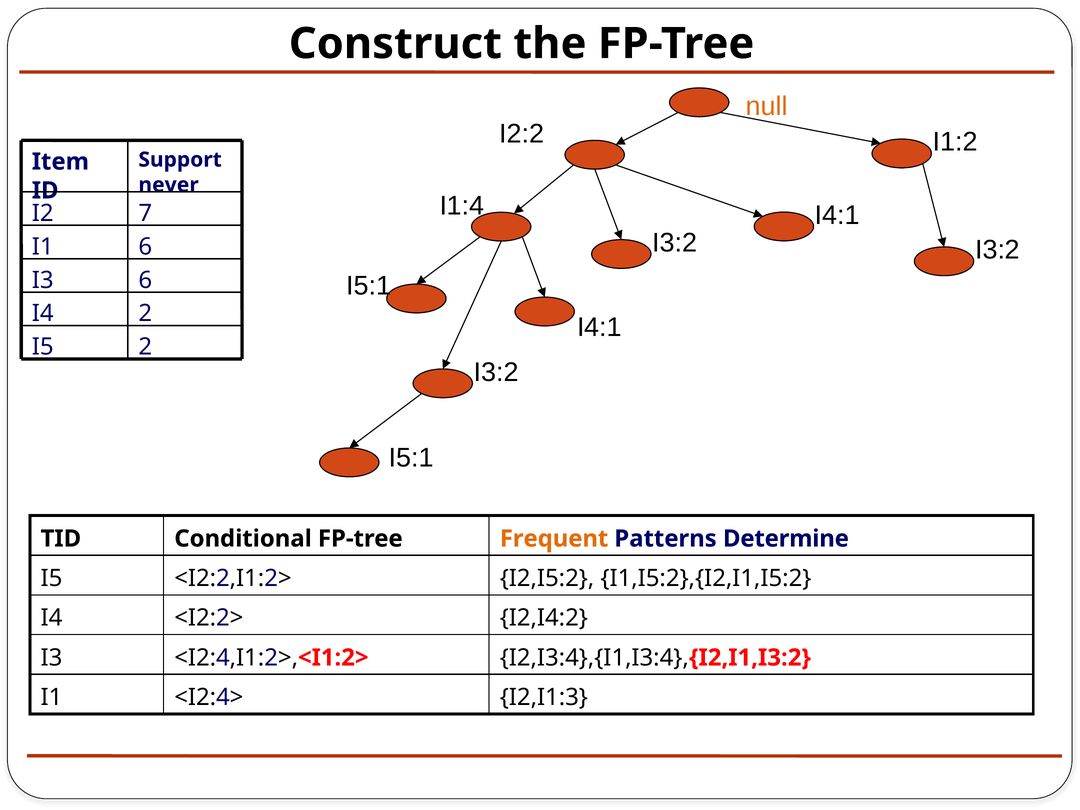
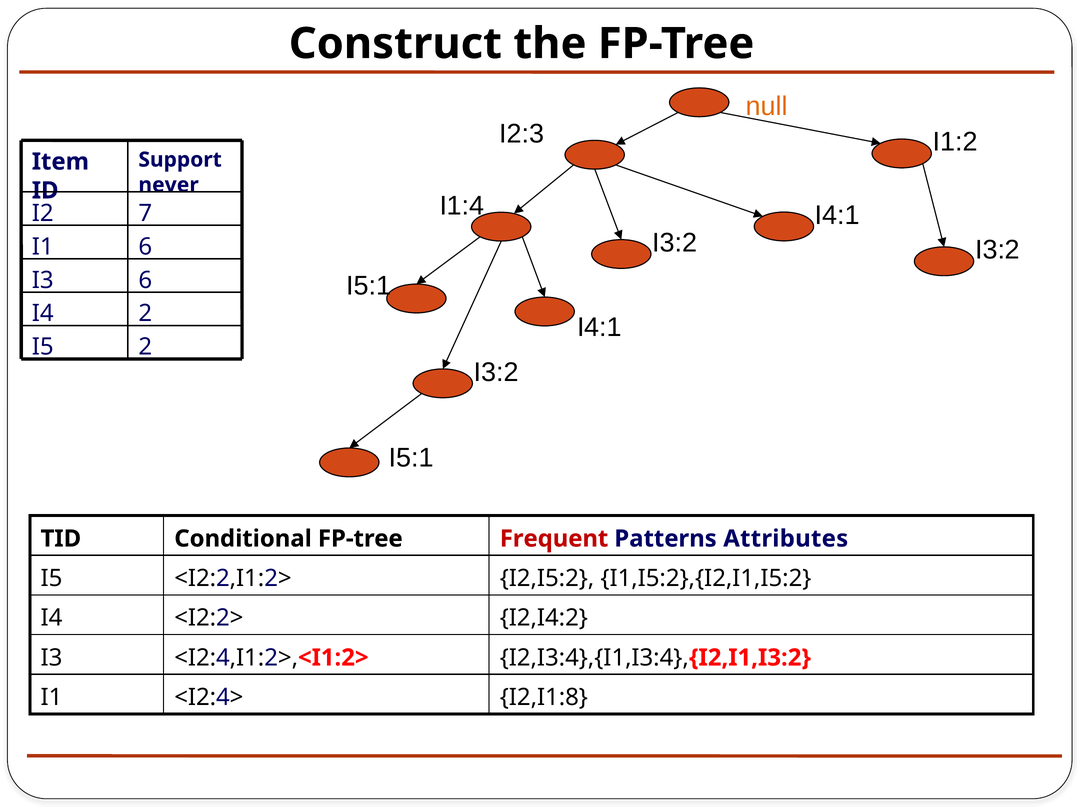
I2:2: I2:2 -> I2:3 (522, 134)
Frequent colour: orange -> red (554, 539)
Determine: Determine -> Attributes (786, 539)
I2,I1:3: I2,I1:3 -> I2,I1:8 (544, 697)
